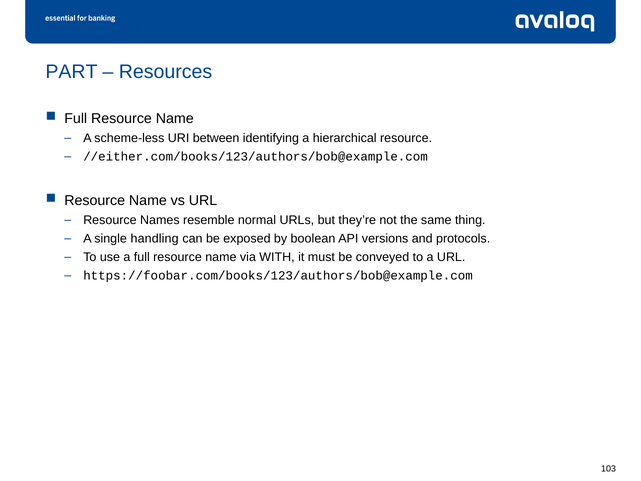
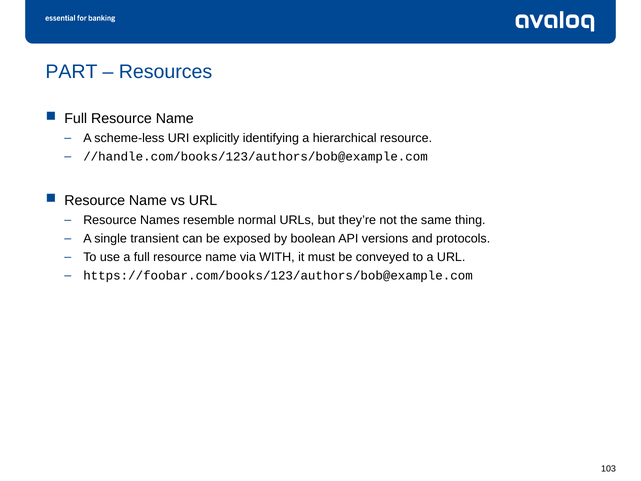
between: between -> explicitly (216, 138)
//either.com/books/123/authors/bob@example.com: //either.com/books/123/authors/bob@example.com -> //handle.com/books/123/authors/bob@example.com (256, 157)
handling: handling -> transient (155, 239)
